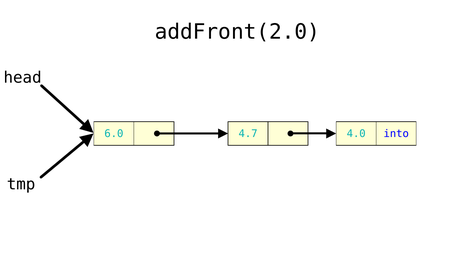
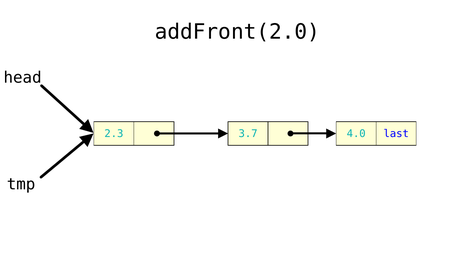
6.0: 6.0 -> 2.3 (114, 134)
4.7: 4.7 -> 3.7 (248, 134)
into: into -> last (396, 134)
